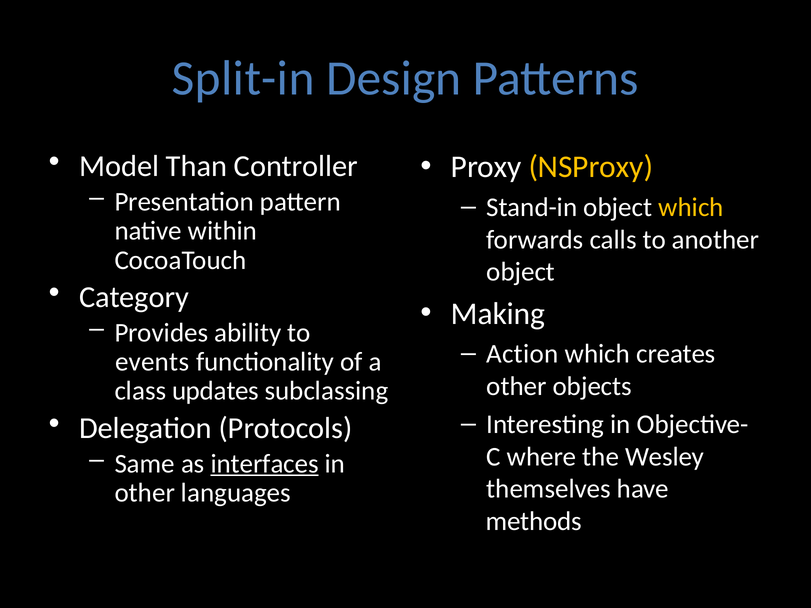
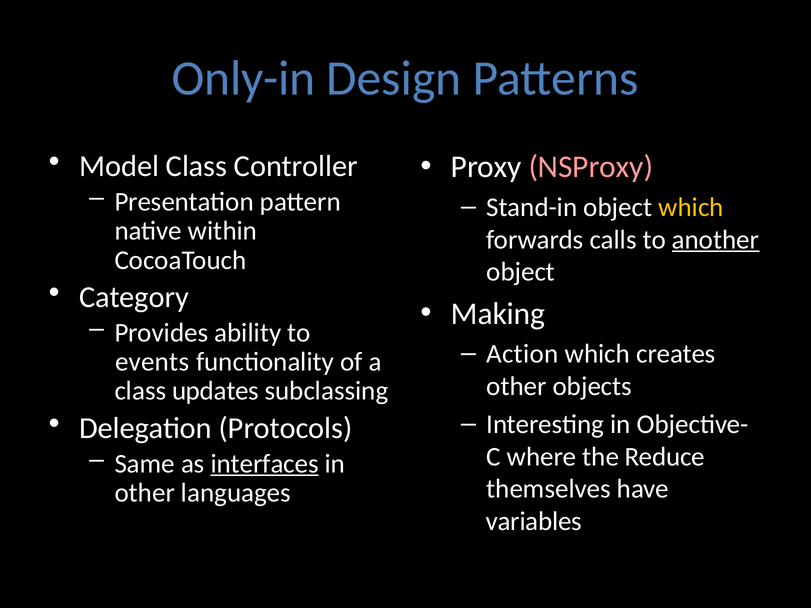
Split-in: Split-in -> Only-in (243, 79)
Model Than: Than -> Class (197, 166)
NSProxy colour: yellow -> pink (591, 167)
another underline: none -> present (716, 240)
Wesley: Wesley -> Reduce (665, 457)
methods: methods -> variables (534, 522)
